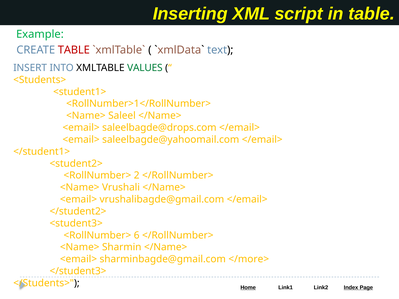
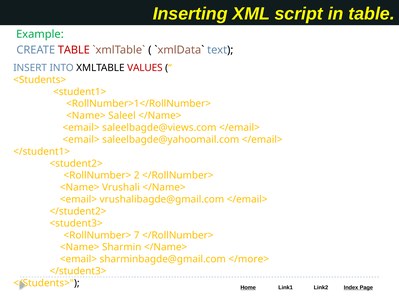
VALUES colour: green -> red (145, 68)
saleelbagde@drops.com: saleelbagde@drops.com -> saleelbagde@views.com (159, 128)
6: 6 -> 7 (137, 235)
